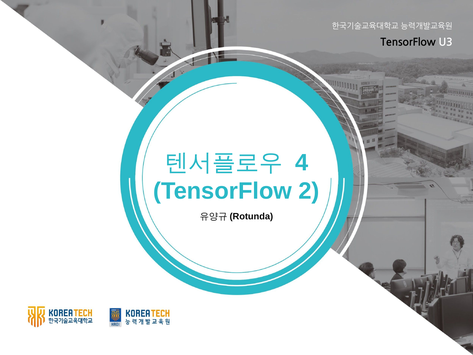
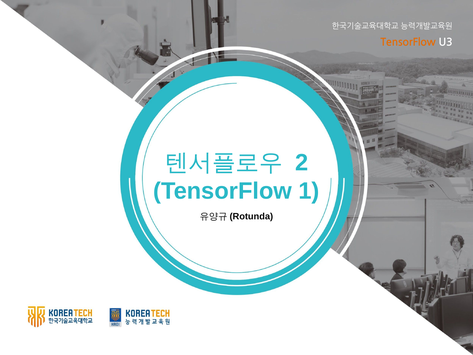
TensorFlow colour: black -> orange (408, 42)
4: 4 -> 2 (302, 162)
2: 2 -> 1 (309, 191)
